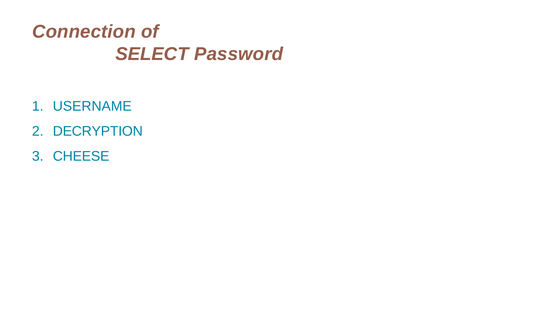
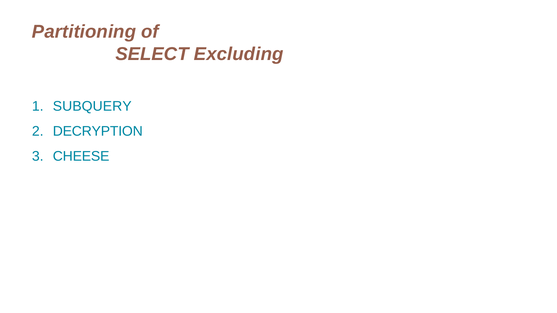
Connection: Connection -> Partitioning (84, 32)
Password: Password -> Excluding (239, 54)
USERNAME: USERNAME -> SUBQUERY (92, 106)
